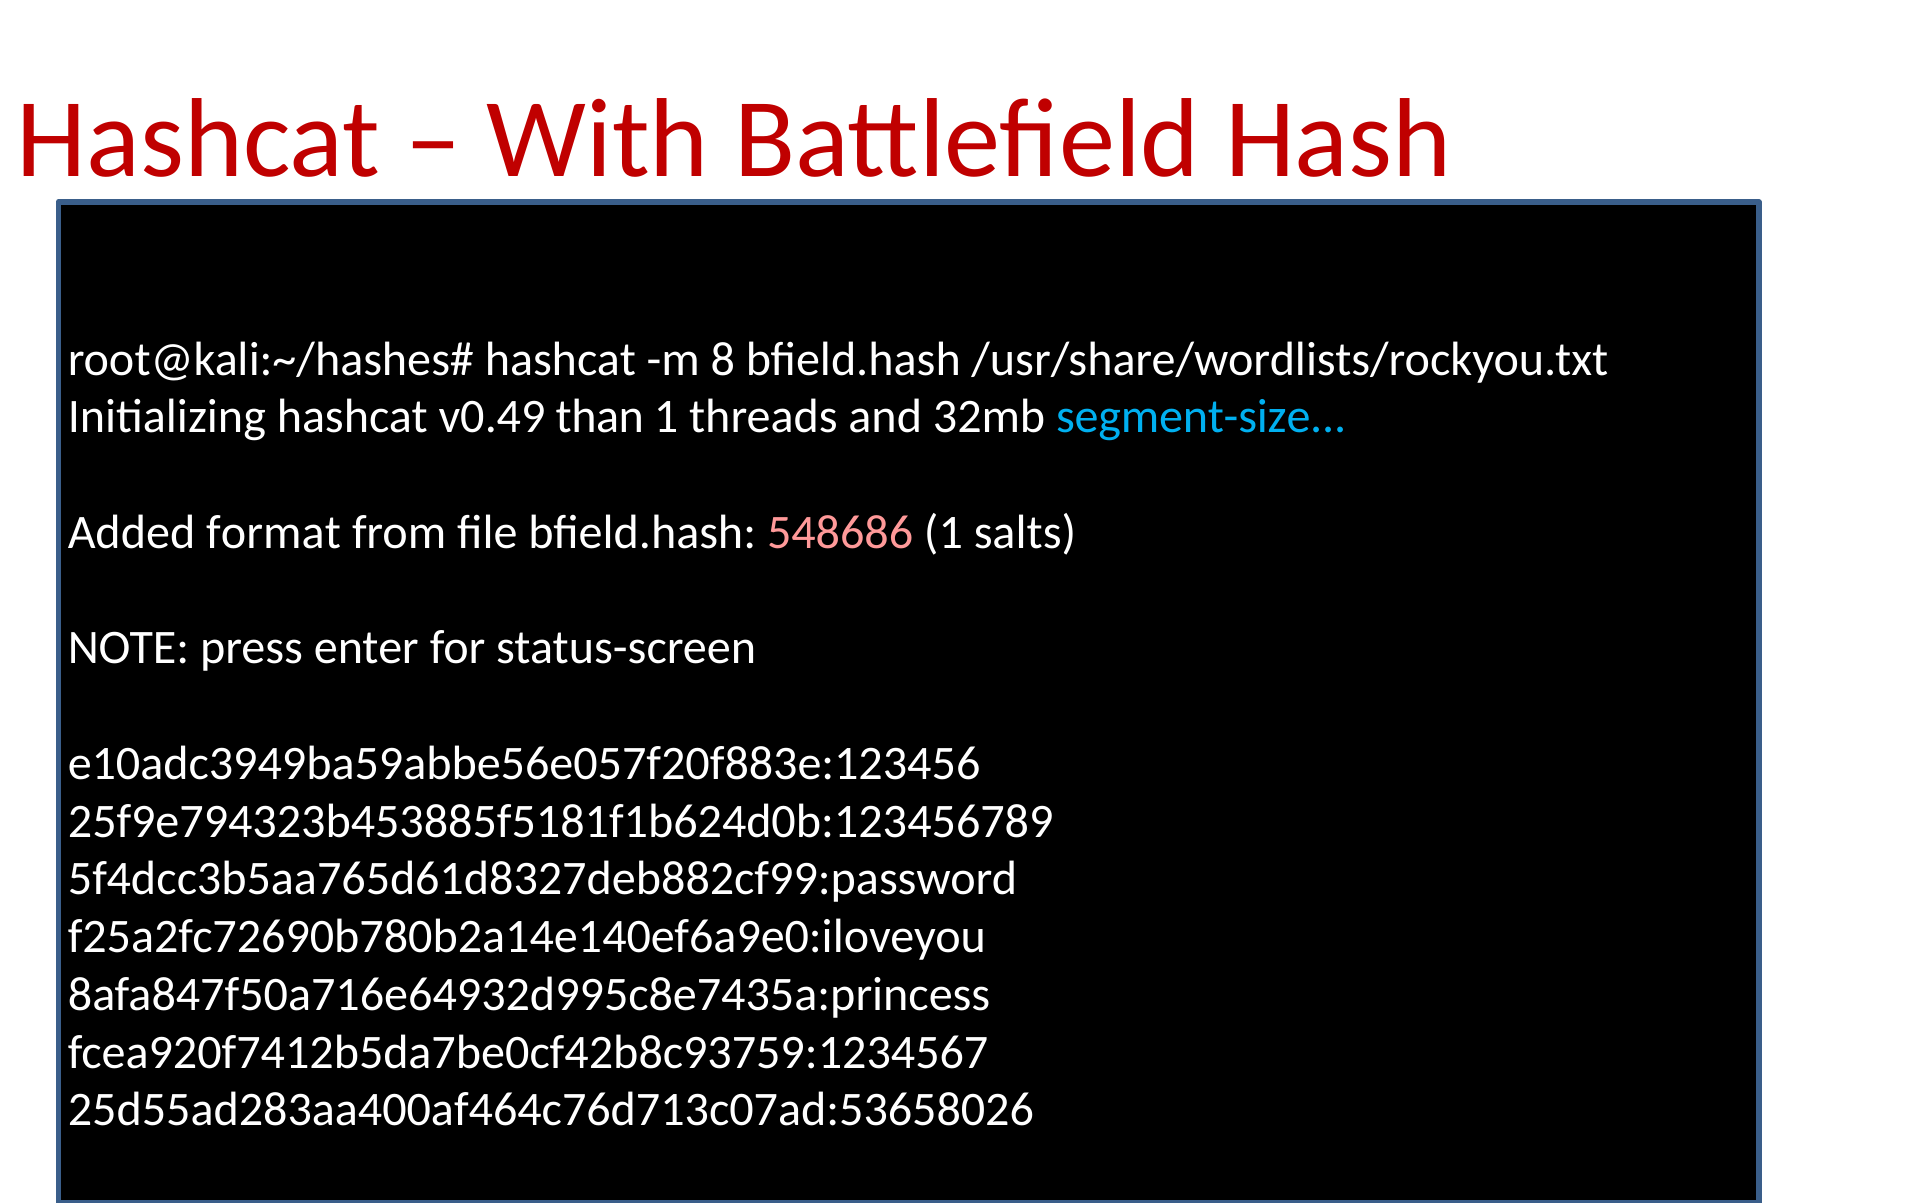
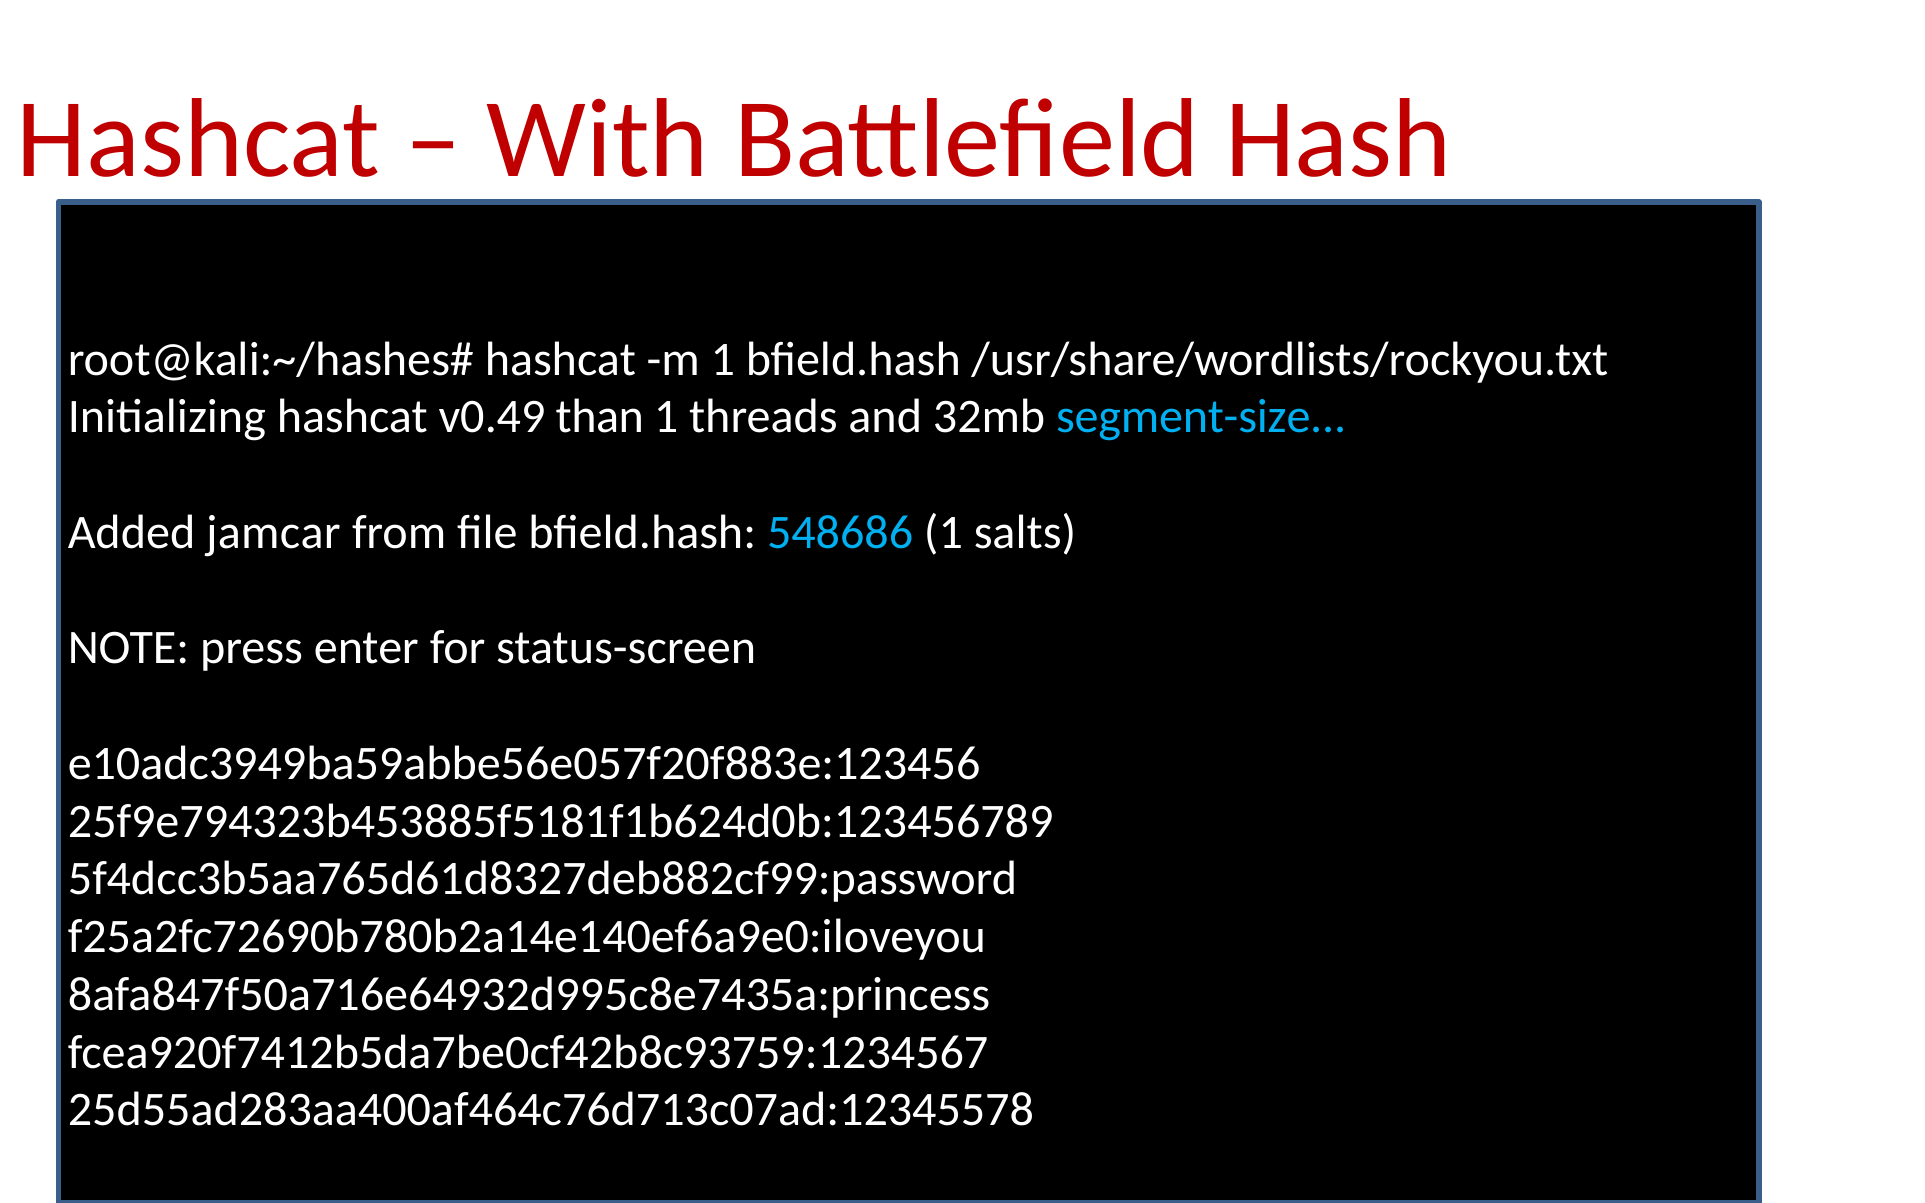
m 8: 8 -> 1 (723, 359)
format: format -> jamcar (273, 533)
548686 colour: pink -> light blue (840, 533)
25d55ad283aa400af464c76d713c07ad:53658026: 25d55ad283aa400af464c76d713c07ad:53658026 -> 25d55ad283aa400af464c76d713c07ad:12345578 (551, 1110)
